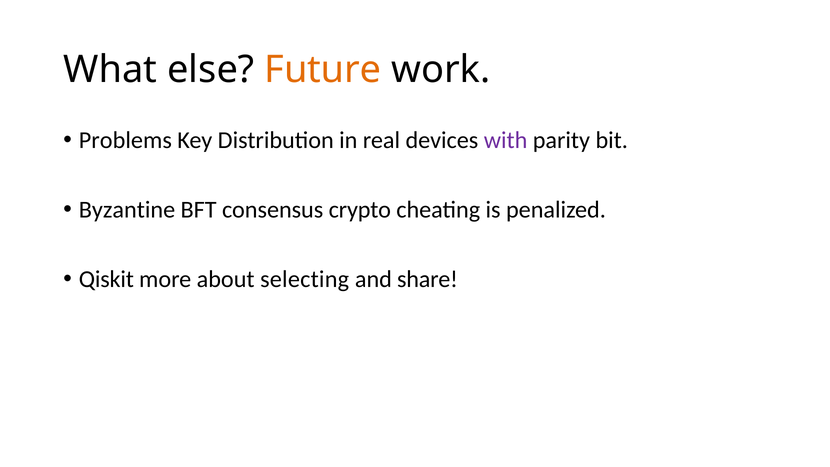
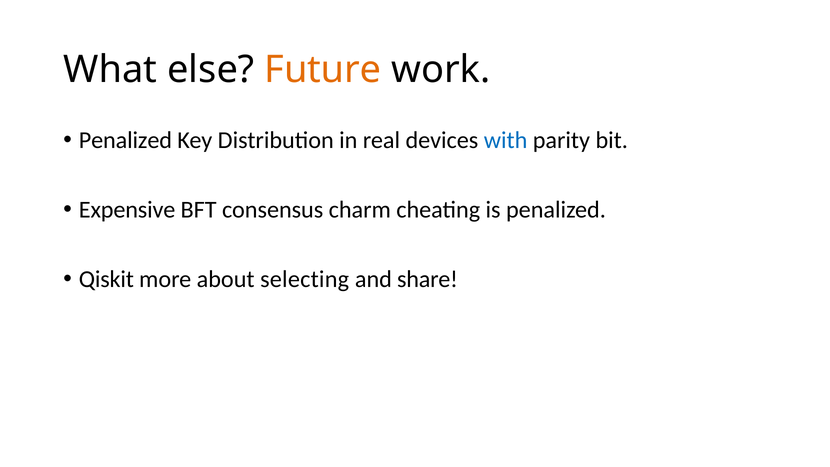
Problems: Problems -> Penalized (125, 140)
with colour: purple -> blue (506, 140)
Byzantine: Byzantine -> Expensive (127, 210)
crypto: crypto -> charm (360, 210)
